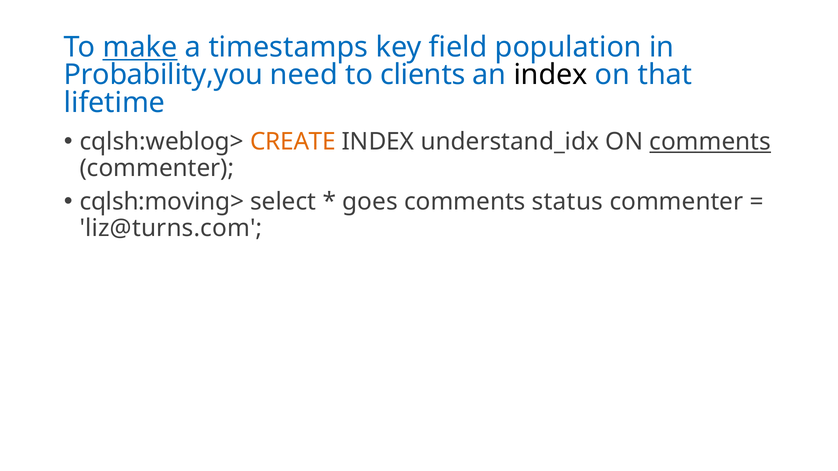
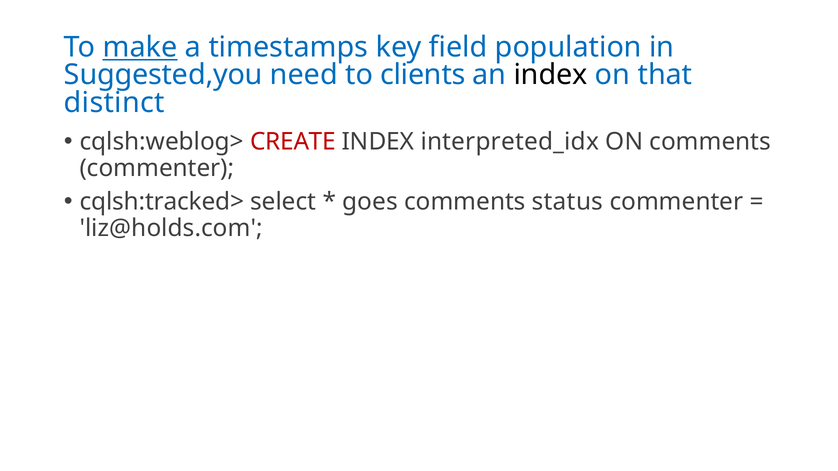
Probability,you: Probability,you -> Suggested,you (163, 75)
lifetime: lifetime -> distinct (114, 103)
CREATE colour: orange -> red (293, 142)
understand_idx: understand_idx -> interpreted_idx (510, 142)
comments underline: present -> none (710, 142)
cqlsh:moving>: cqlsh:moving> -> cqlsh:tracked> (162, 202)
liz@turns.com: liz@turns.com -> liz@holds.com (171, 228)
